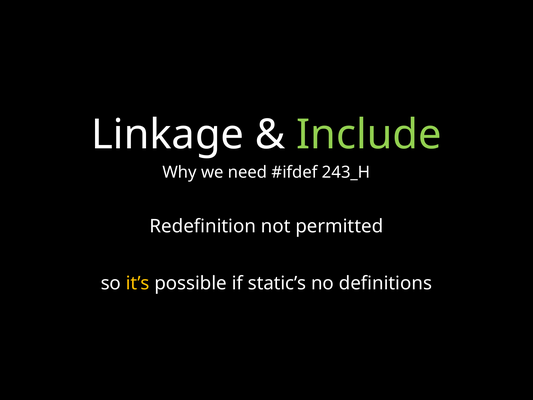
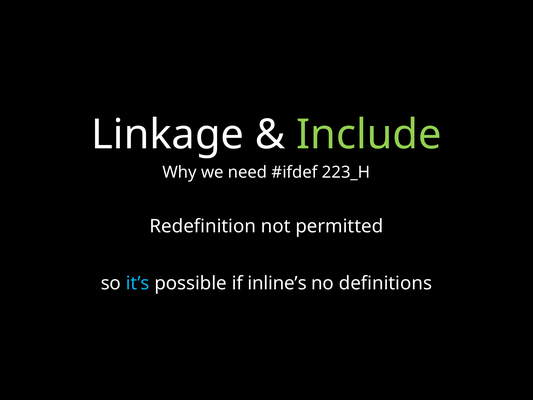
243_H: 243_H -> 223_H (346, 172)
it’s colour: yellow -> light blue (138, 283)
static’s: static’s -> inline’s (277, 283)
